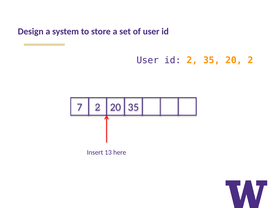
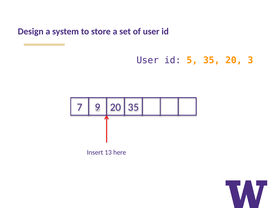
id 2: 2 -> 5 (192, 60)
20 2: 2 -> 3 (250, 60)
7 2: 2 -> 9 (98, 107)
